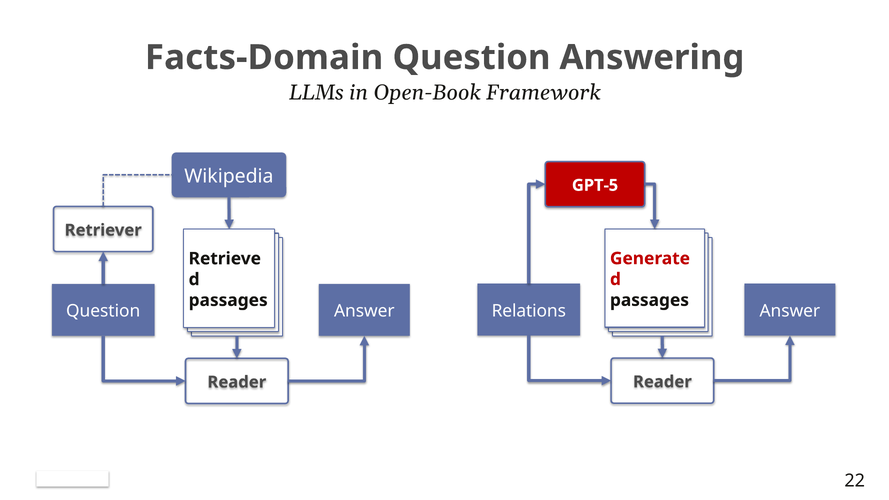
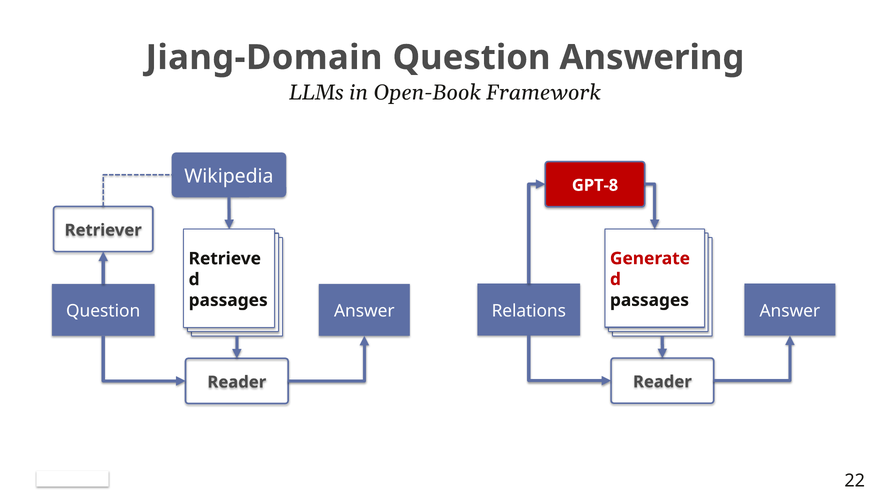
Facts-Domain: Facts-Domain -> Jiang-Domain (264, 58)
GPT-5: GPT-5 -> GPT-8 (595, 185)
